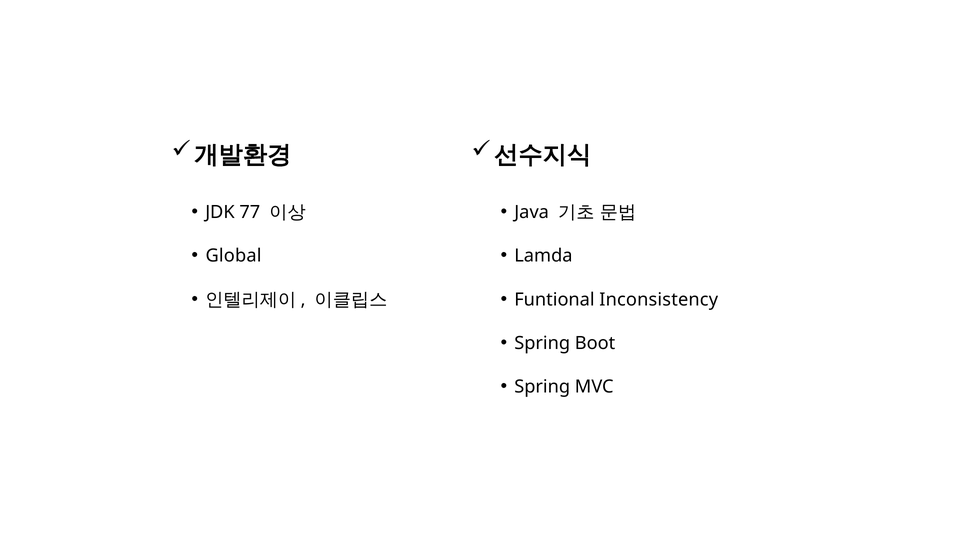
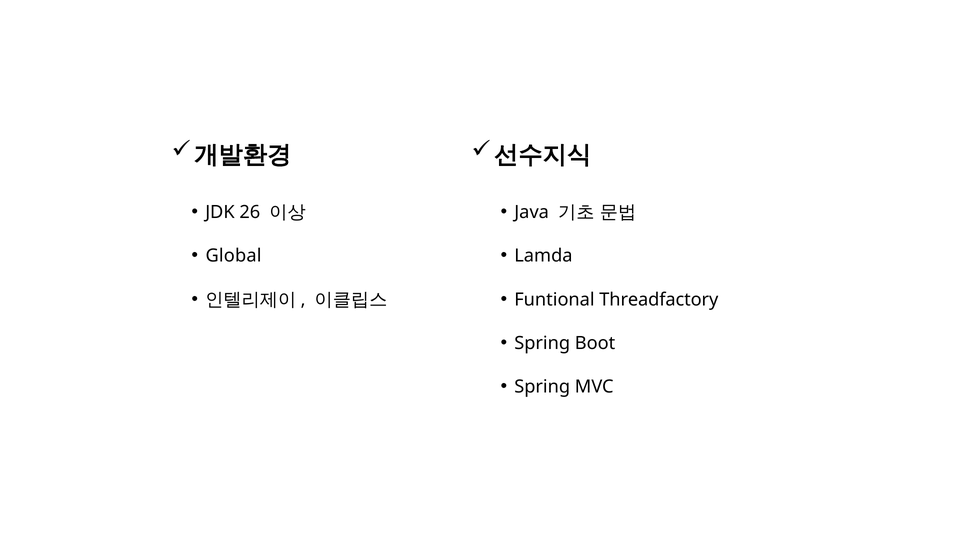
77: 77 -> 26 (250, 212)
Inconsistency: Inconsistency -> Threadfactory (659, 300)
